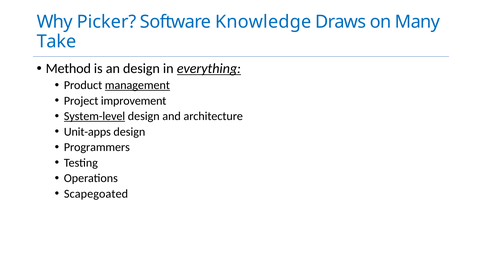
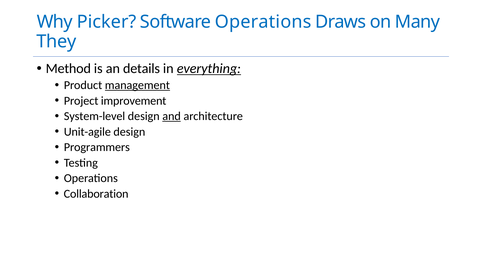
Software Knowledge: Knowledge -> Operations (263, 22)
Take: Take -> They (56, 41)
an design: design -> details (141, 69)
System-level underline: present -> none (95, 116)
and underline: none -> present (172, 116)
Unit-apps: Unit-apps -> Unit-agile (87, 132)
Scapegoated: Scapegoated -> Collaboration (96, 194)
